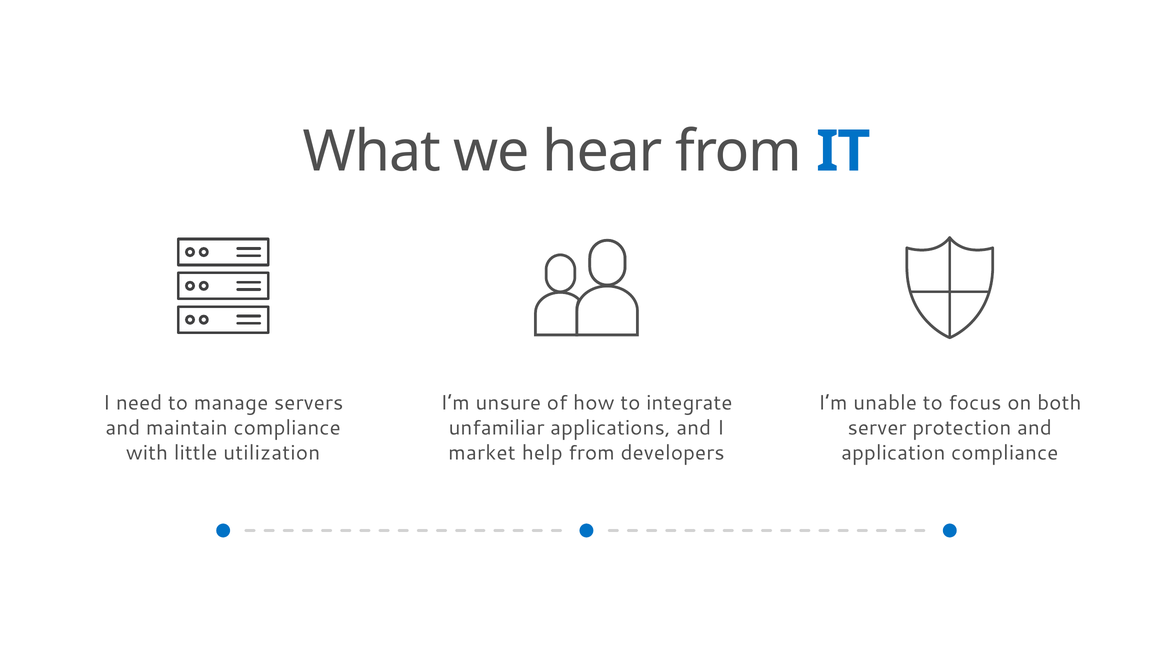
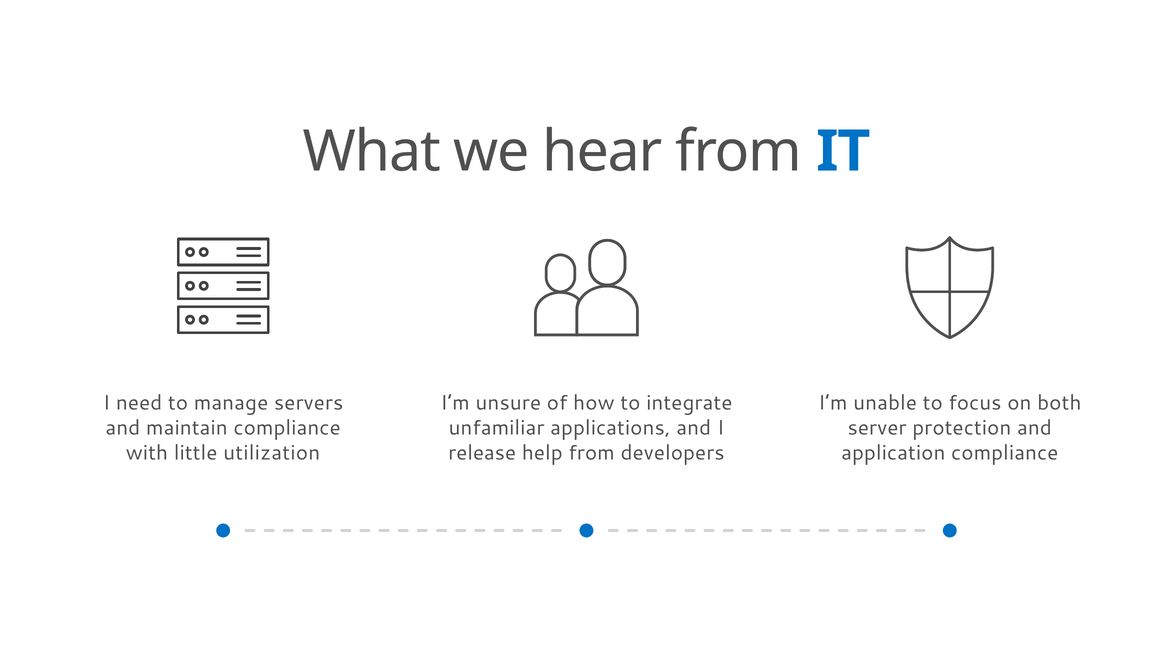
market: market -> release (482, 453)
